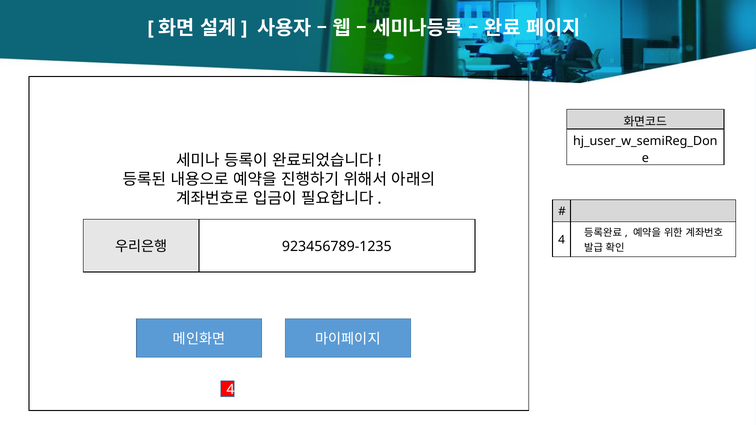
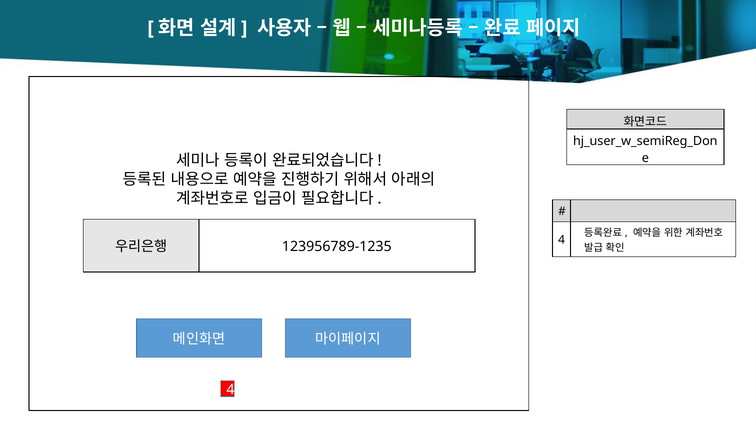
923456789-1235: 923456789-1235 -> 123956789-1235 (337, 247)
